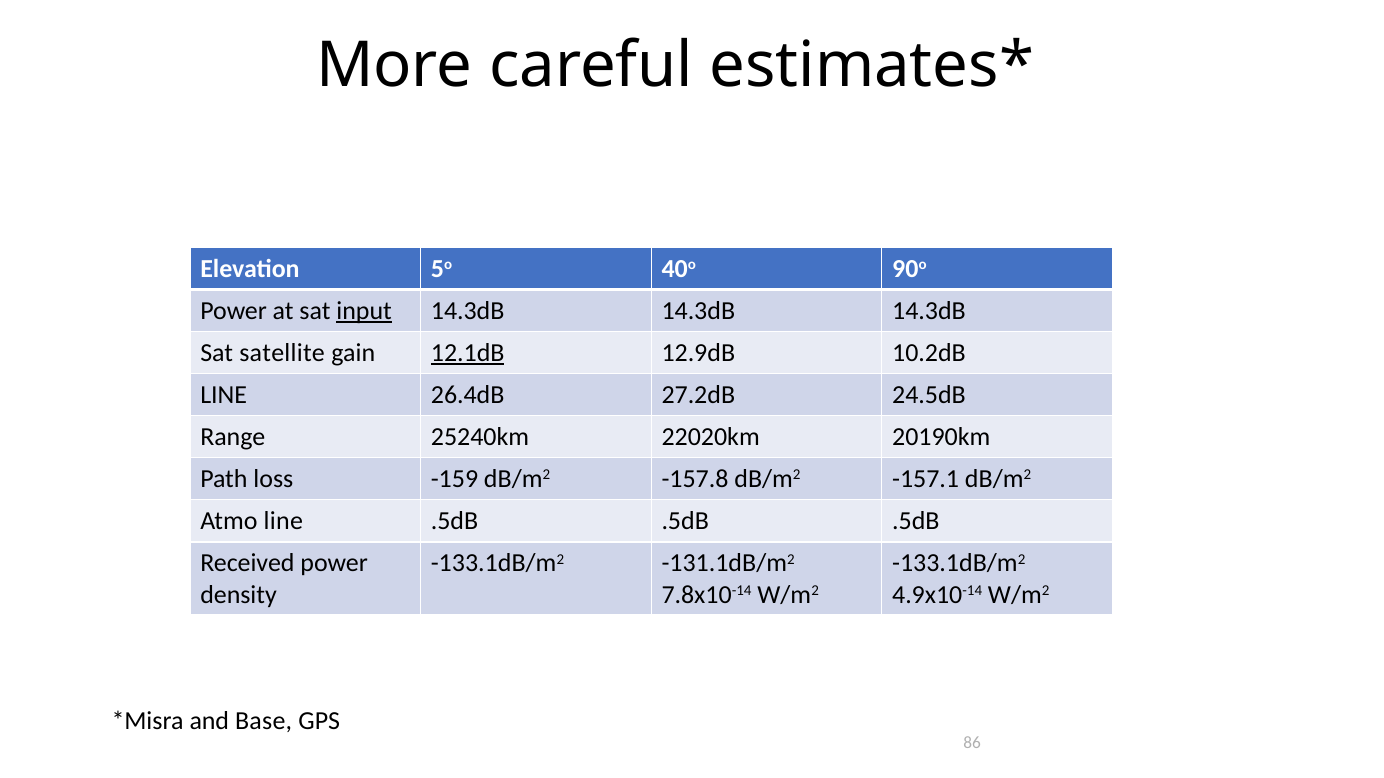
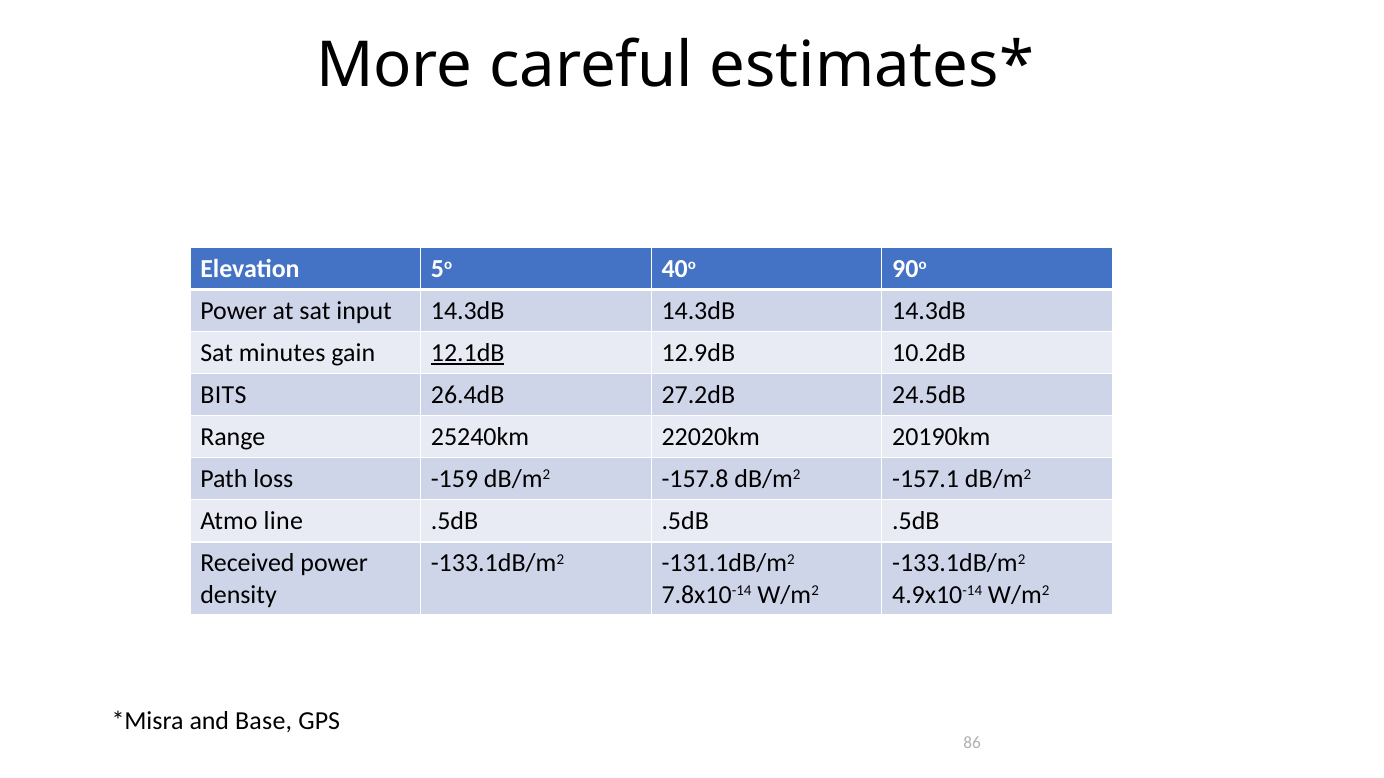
input underline: present -> none (364, 311)
satellite: satellite -> minutes (282, 353)
LINE: LINE -> BITS (223, 395)
